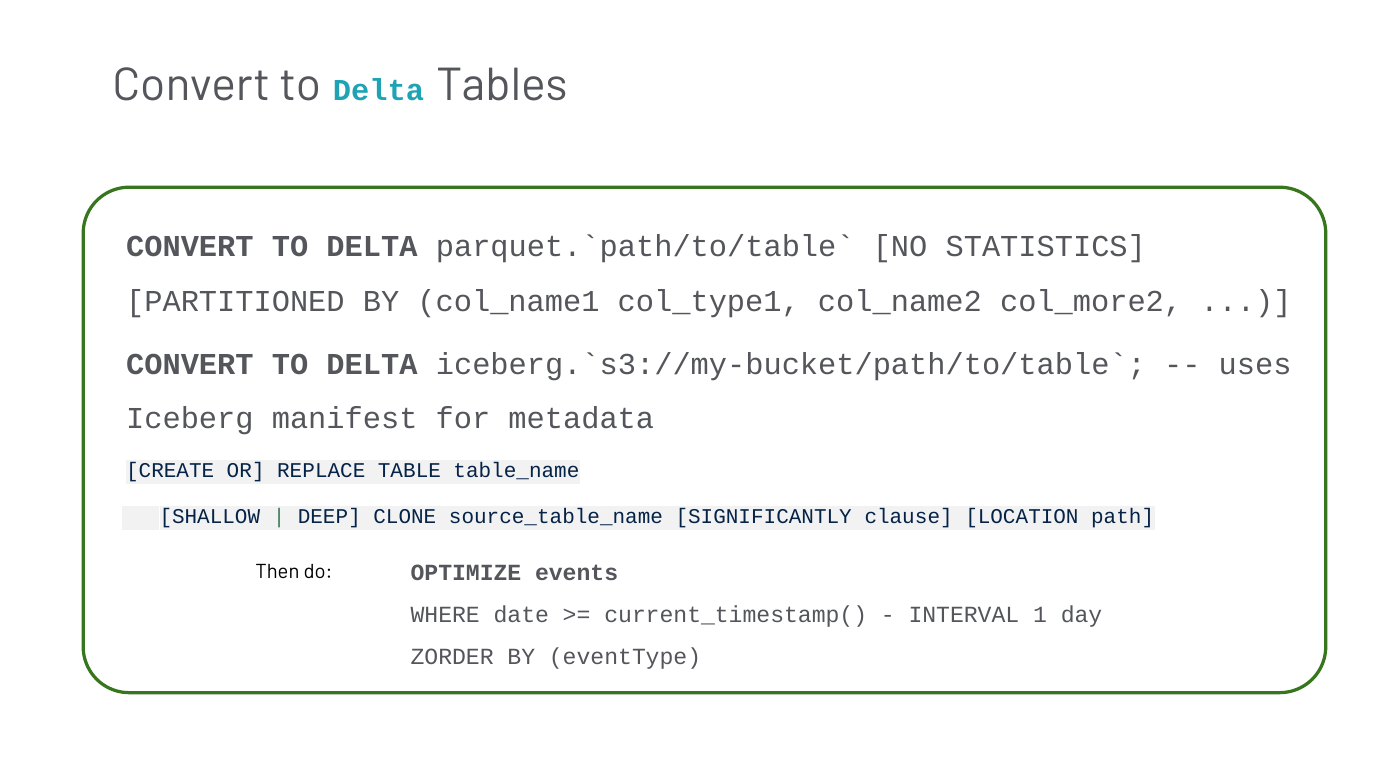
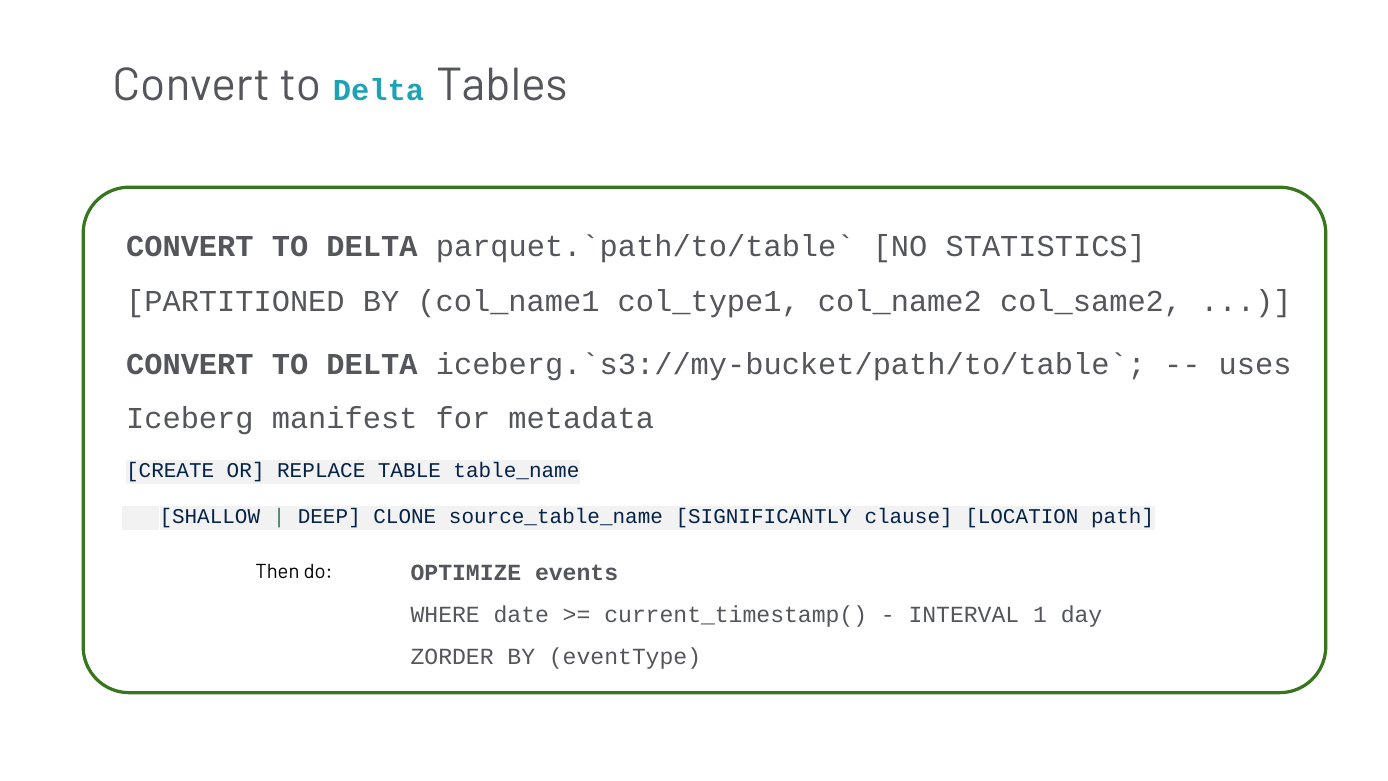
col_more2: col_more2 -> col_same2 (1091, 301)
